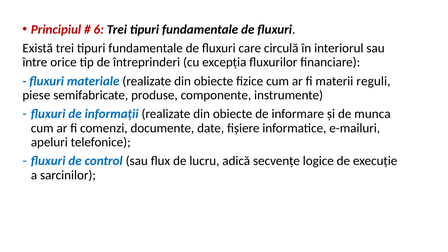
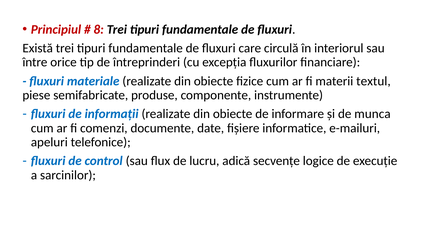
6: 6 -> 8 (99, 29)
reguli: reguli -> textul (373, 81)
